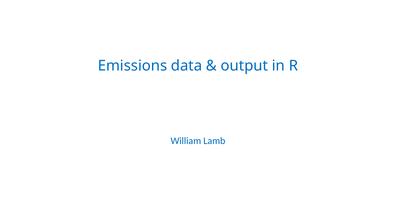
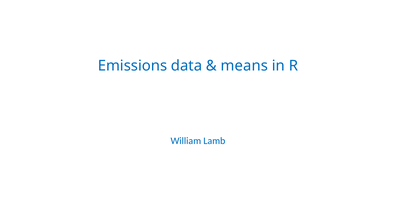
output: output -> means (244, 66)
